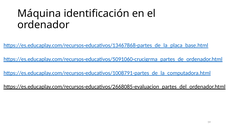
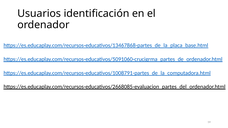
Máquina: Máquina -> Usuarios (39, 14)
